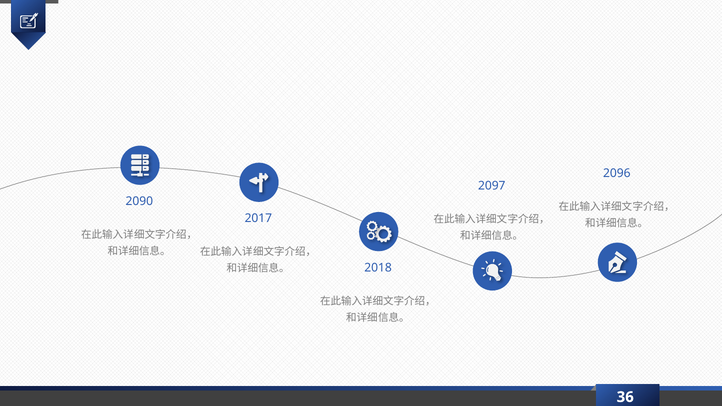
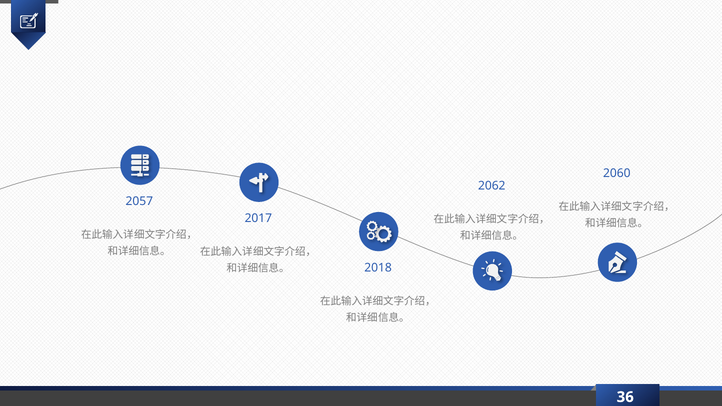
2096: 2096 -> 2060 (617, 173)
2097: 2097 -> 2062 (492, 186)
2090: 2090 -> 2057 (139, 201)
